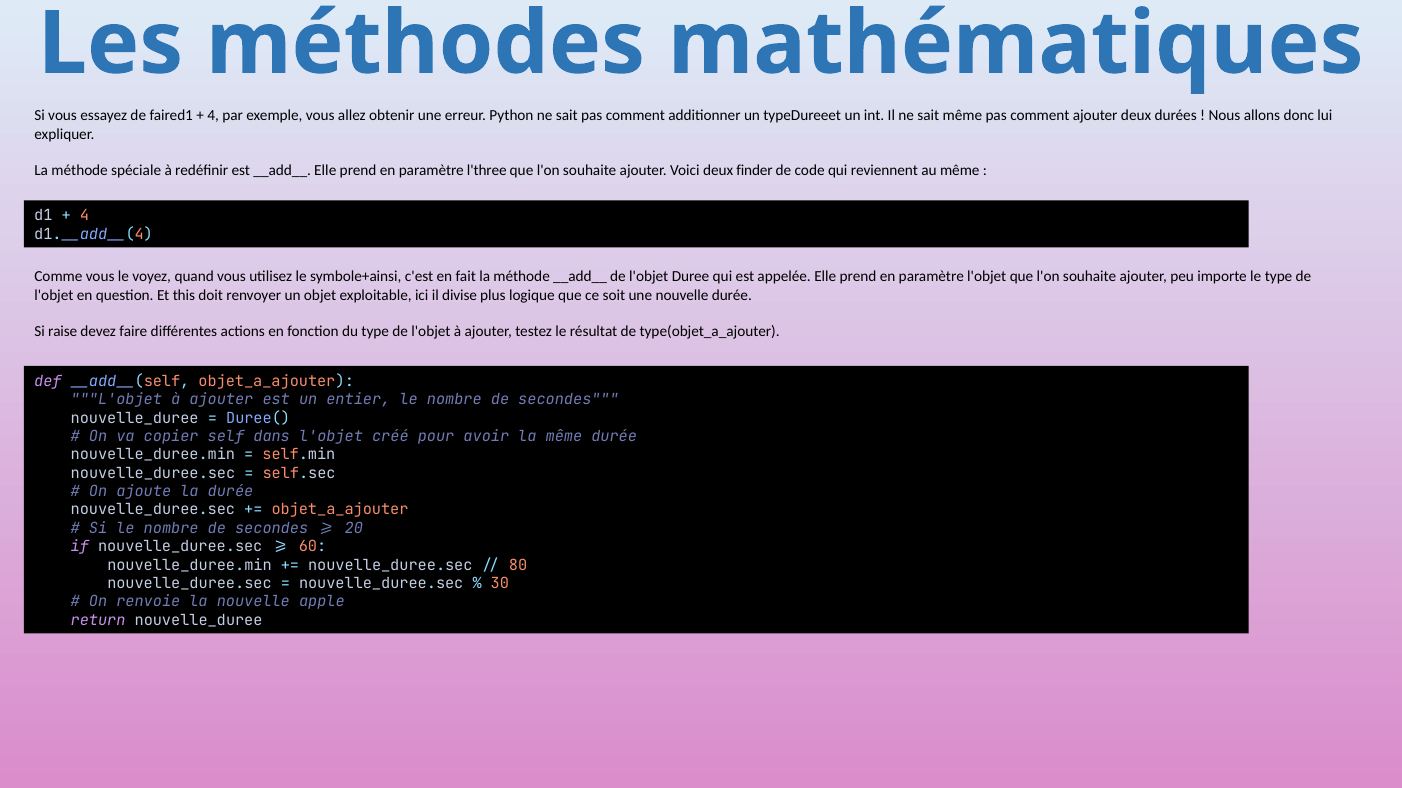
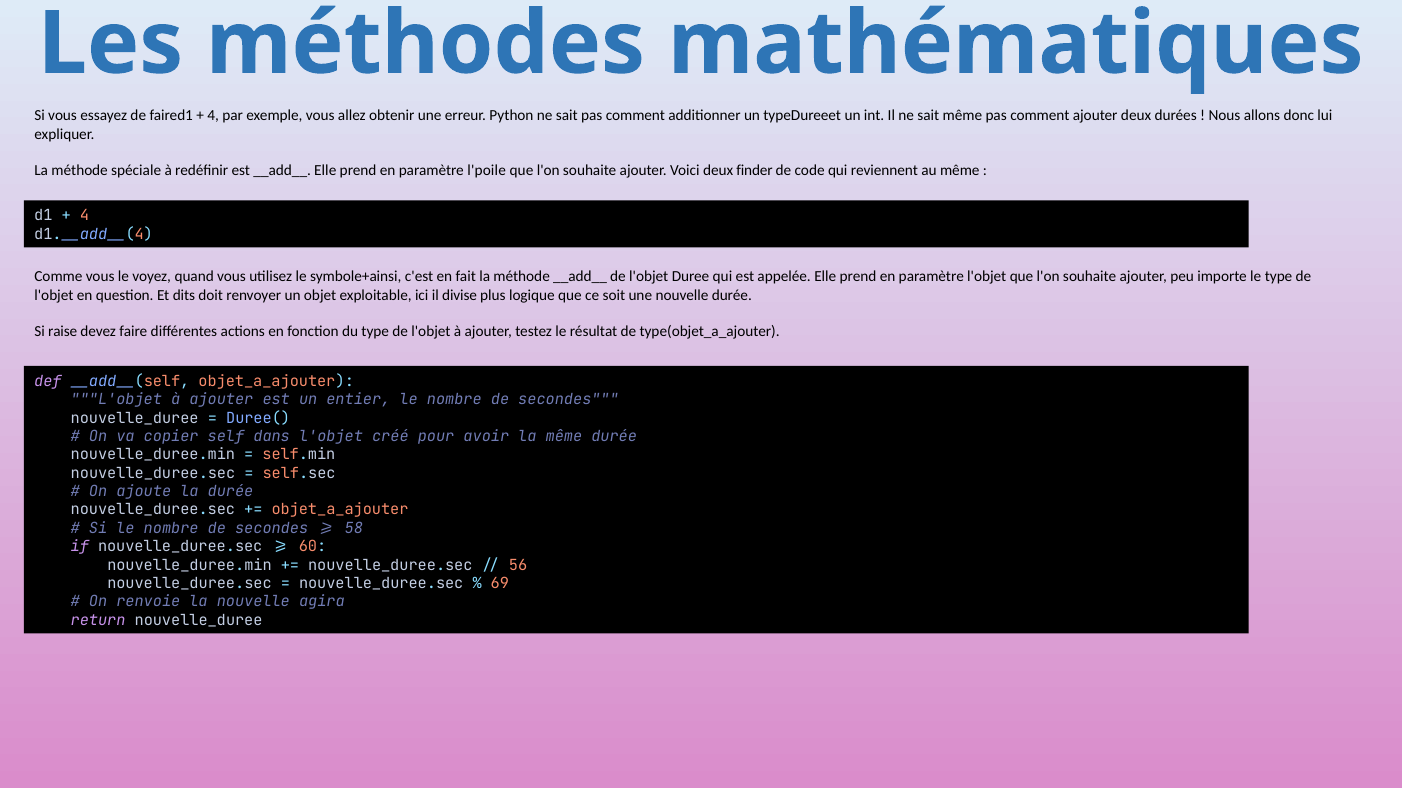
l'three: l'three -> l'poile (487, 171)
this: this -> dits (184, 295)
20: 20 -> 58 (354, 529)
80: 80 -> 56 (518, 565)
30: 30 -> 69 (500, 584)
apple: apple -> agira (322, 602)
